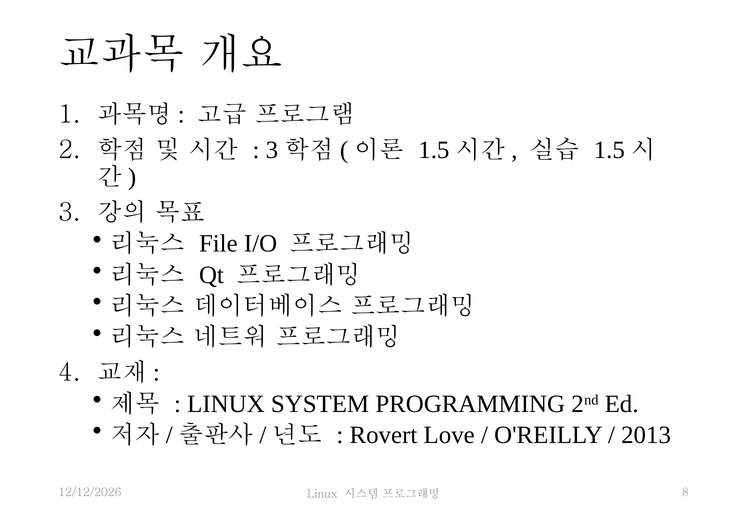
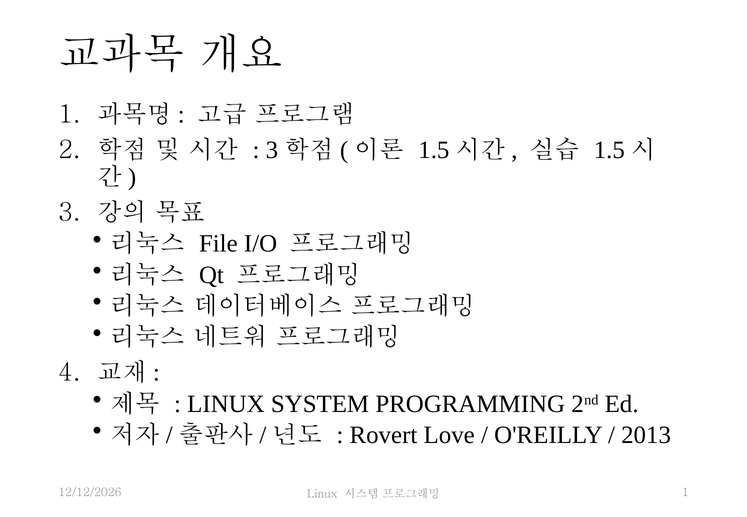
8: 8 -> 1 (685, 493)
